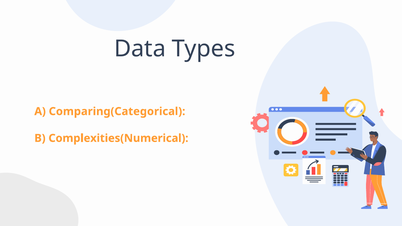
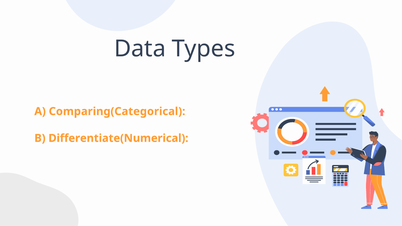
Complexities(Numerical: Complexities(Numerical -> Differentiate(Numerical (118, 138)
